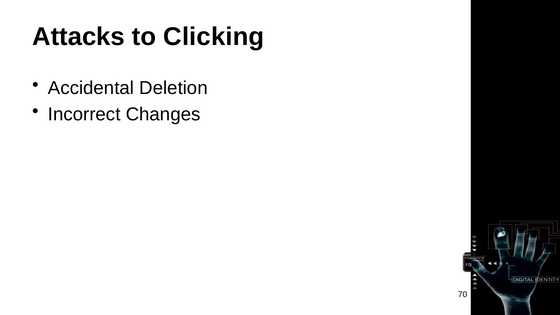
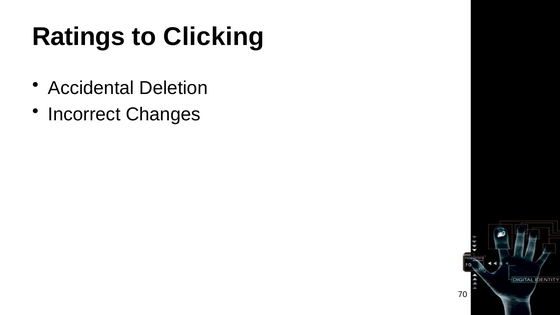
Attacks: Attacks -> Ratings (79, 37)
